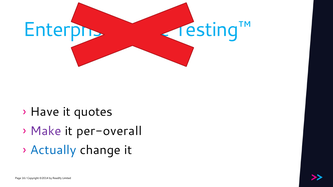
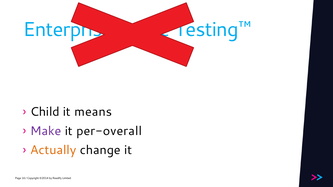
Have: Have -> Child (45, 112)
quotes: quotes -> means (93, 112)
Actually colour: blue -> orange (53, 150)
